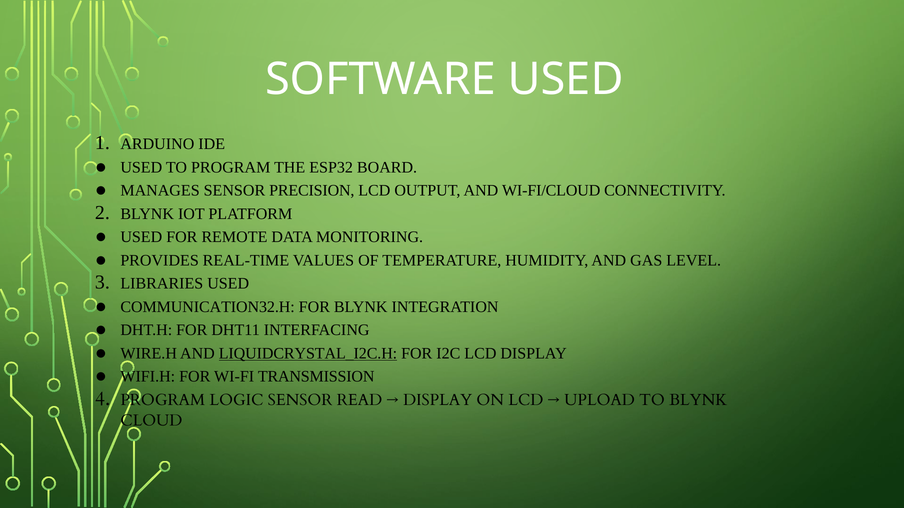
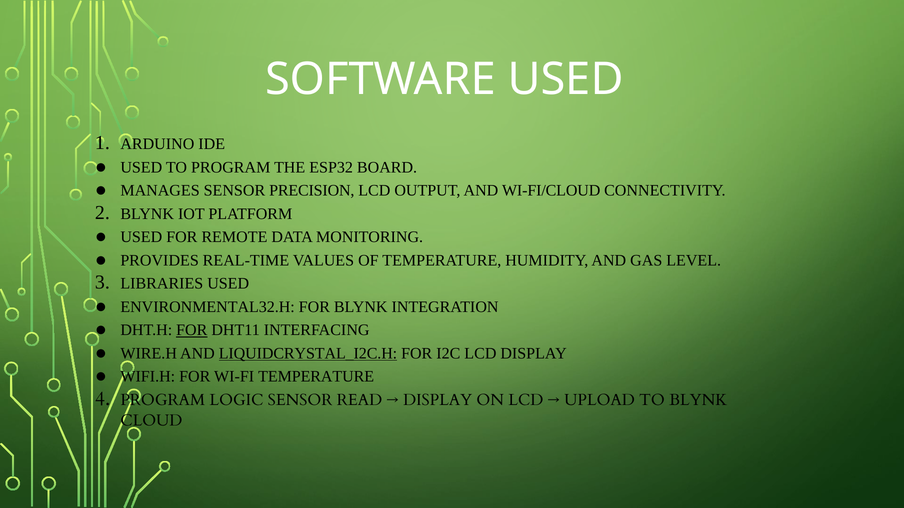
COMMUNICATION32.H: COMMUNICATION32.H -> ENVIRONMENTAL32.H (208, 307)
FOR underline: none -> present (192, 330)
WI-FI TRANSMISSION: TRANSMISSION -> TEMPERATURE (316, 377)
